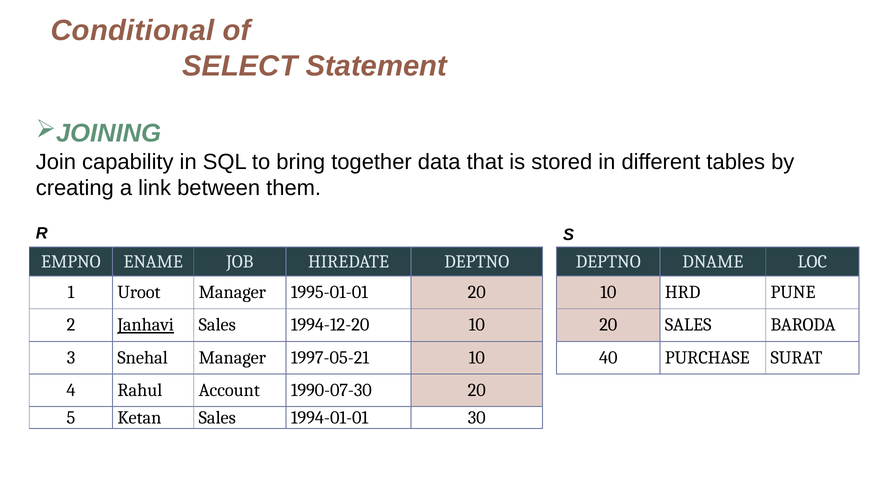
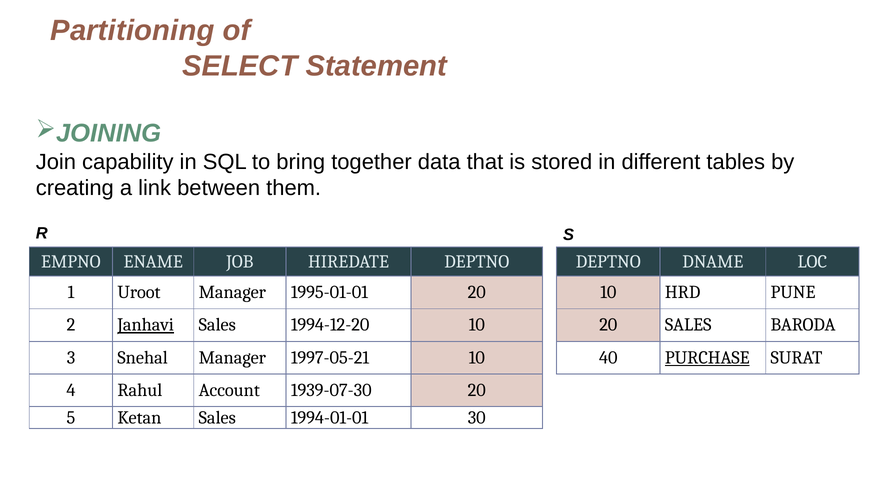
Conditional: Conditional -> Partitioning (132, 31)
PURCHASE underline: none -> present (707, 357)
1990-07-30: 1990-07-30 -> 1939-07-30 (331, 390)
